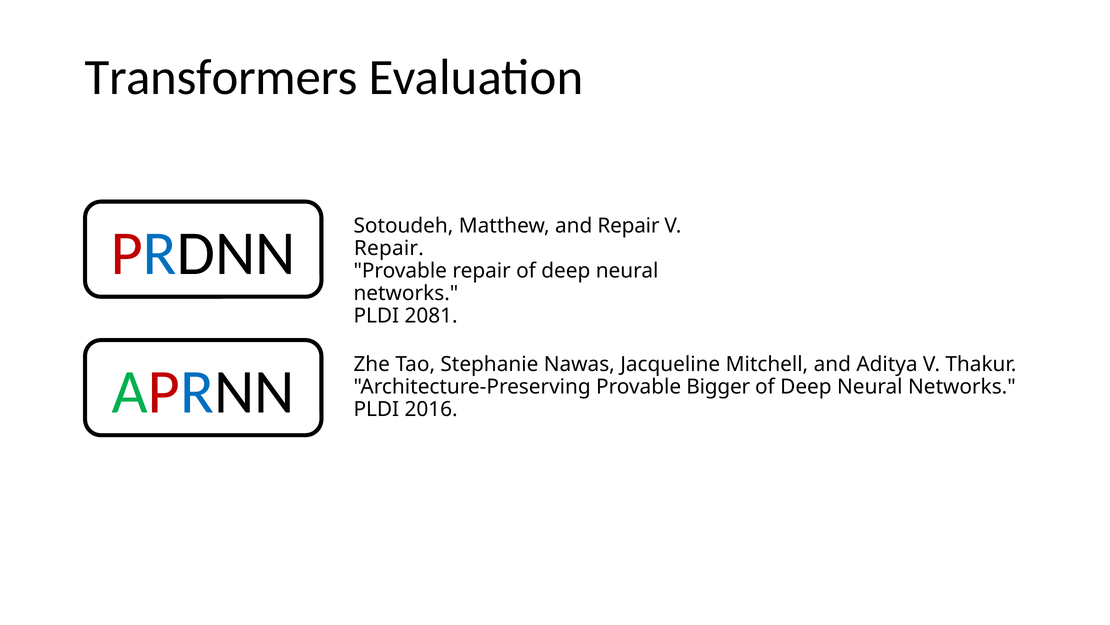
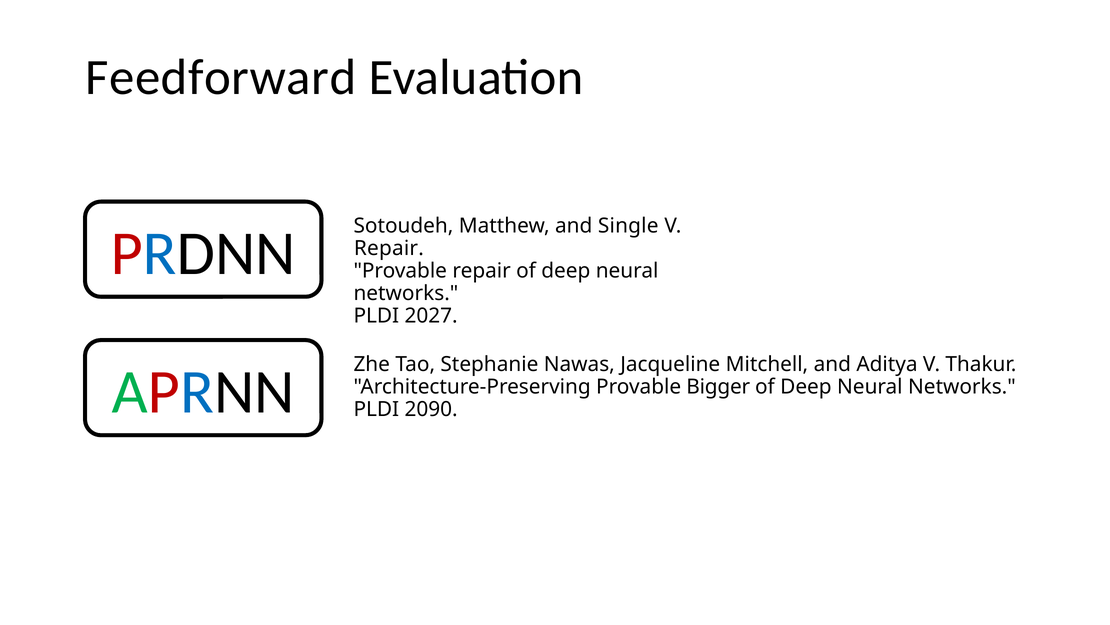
Transformers: Transformers -> Feedforward (221, 78)
and Repair: Repair -> Single (628, 226)
2081: 2081 -> 2027 (431, 316)
2016: 2016 -> 2090 (431, 409)
